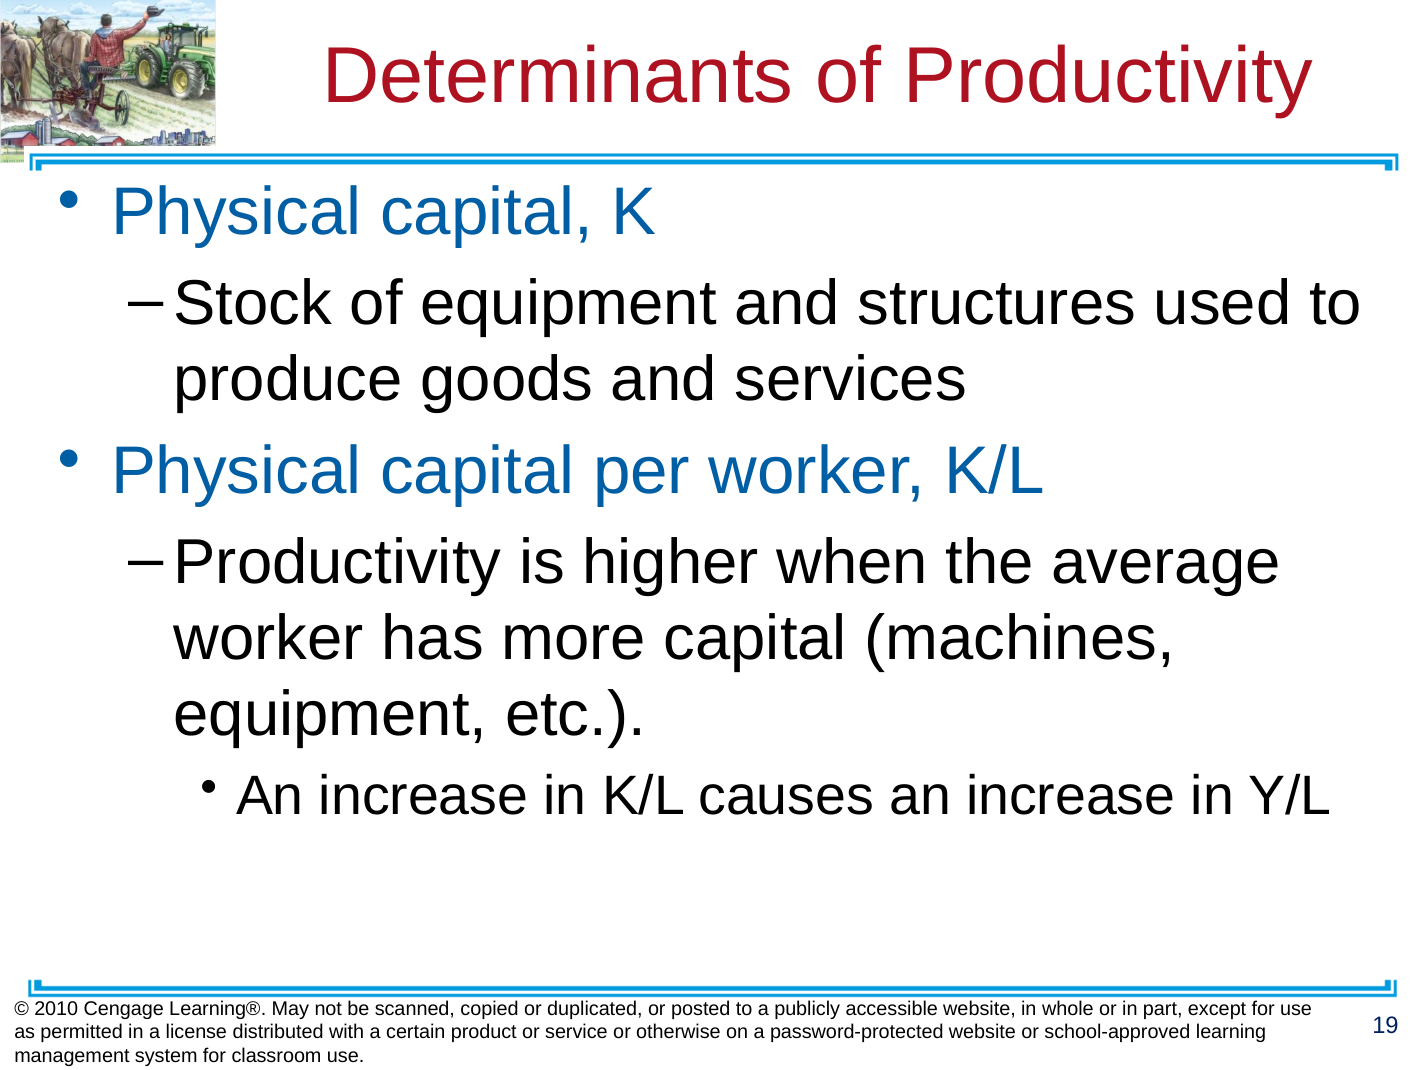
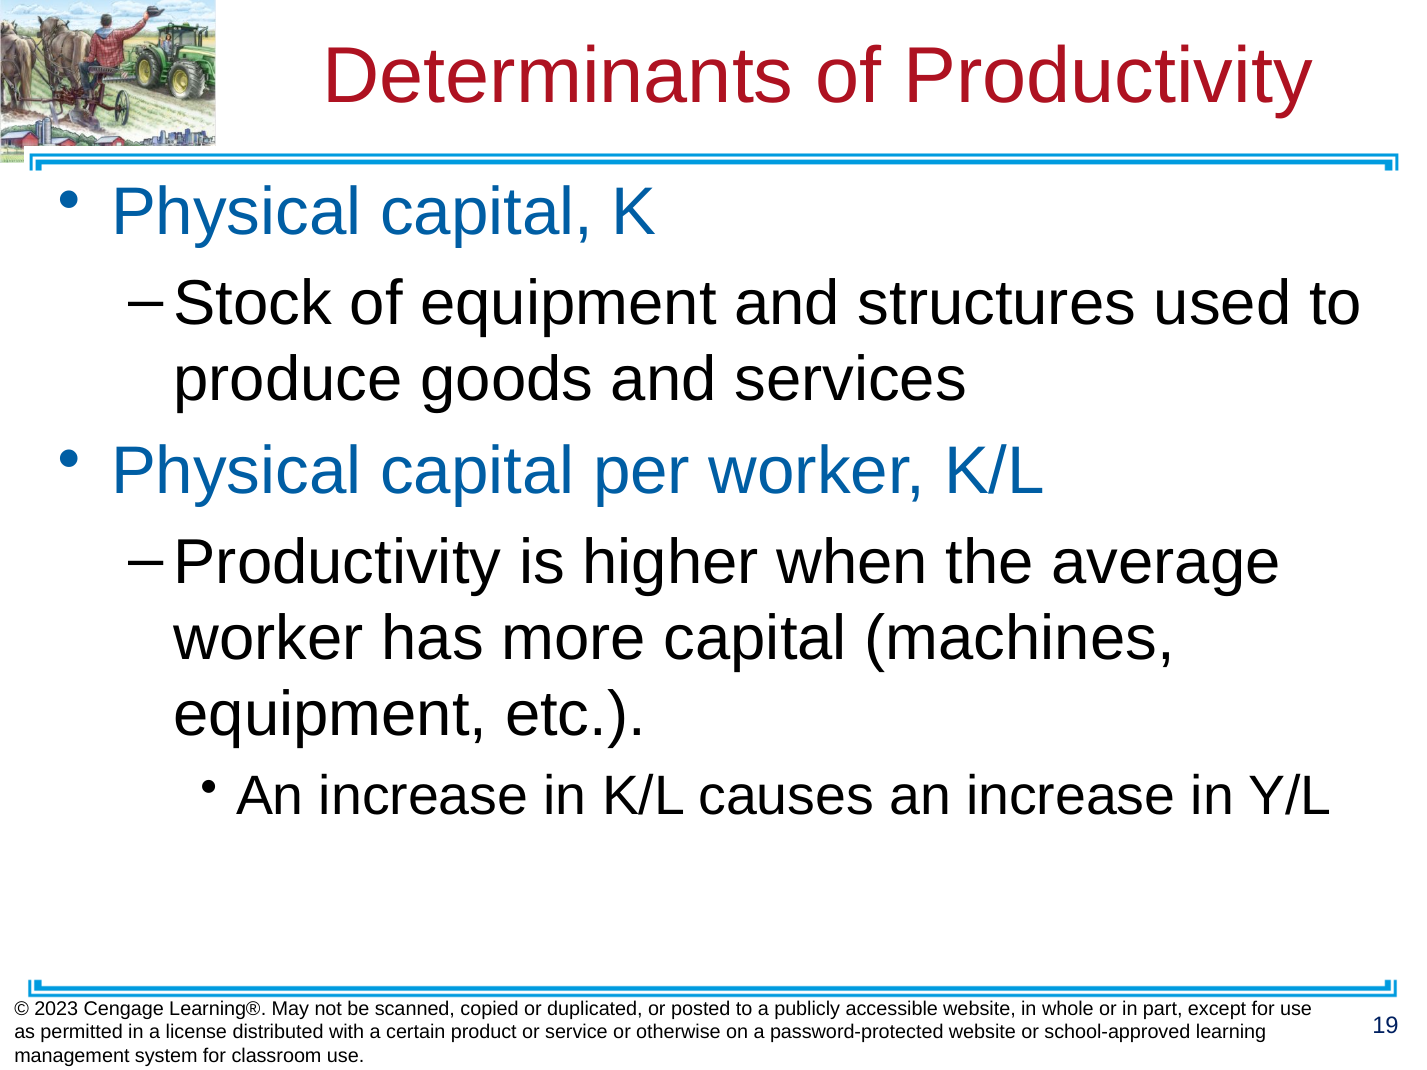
2010: 2010 -> 2023 (56, 1009)
